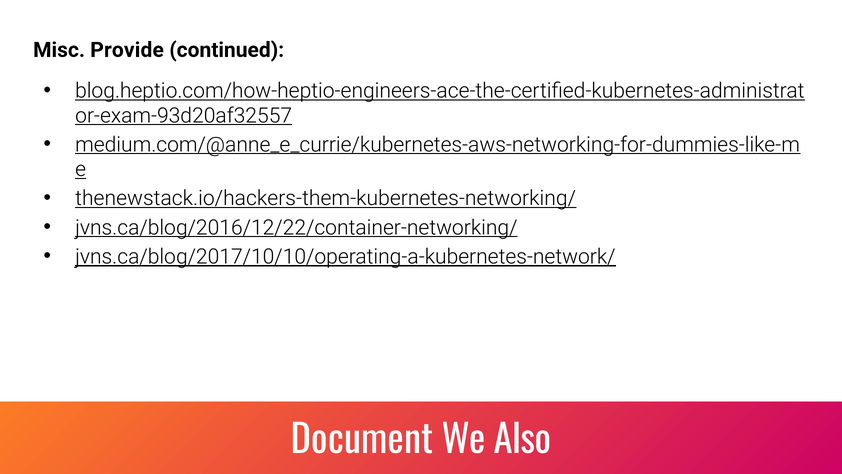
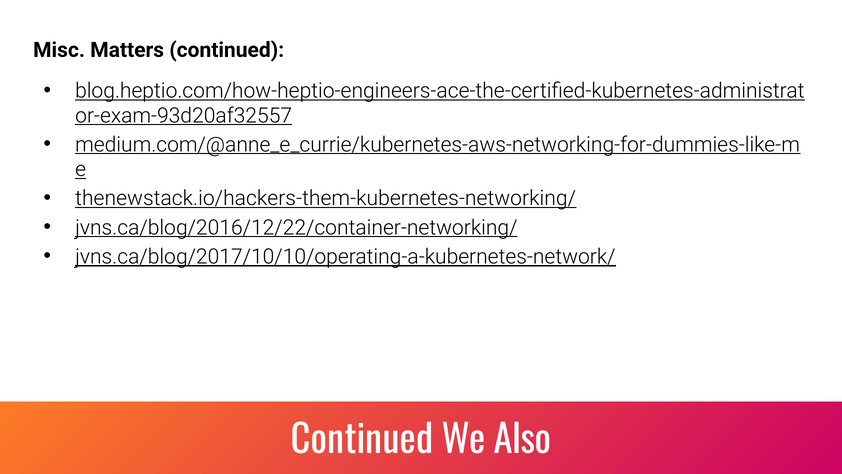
Provide: Provide -> Matters (127, 50)
Document: Document -> Continued (362, 440)
